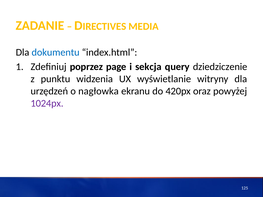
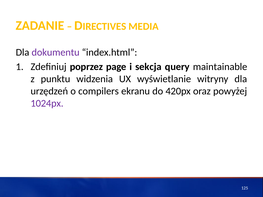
dokumentu colour: blue -> purple (56, 52)
dziedziczenie: dziedziczenie -> maintainable (220, 67)
nagłowka: nagłowka -> compilers (99, 91)
